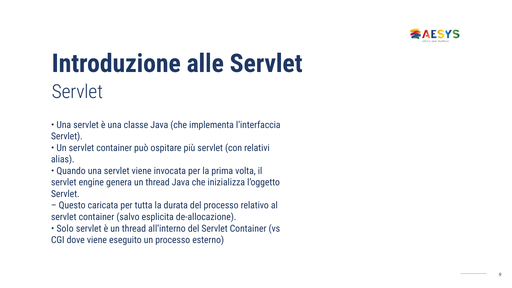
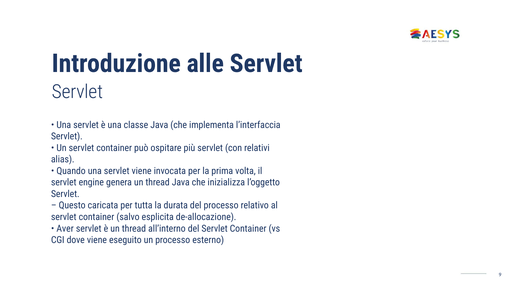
Solo: Solo -> Aver (65, 229)
